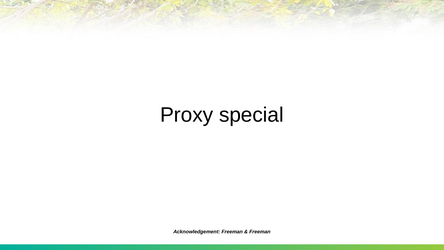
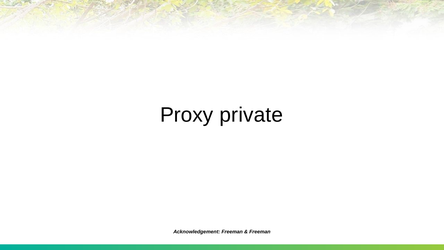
special: special -> private (251, 115)
